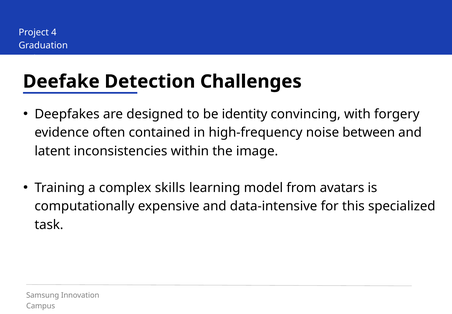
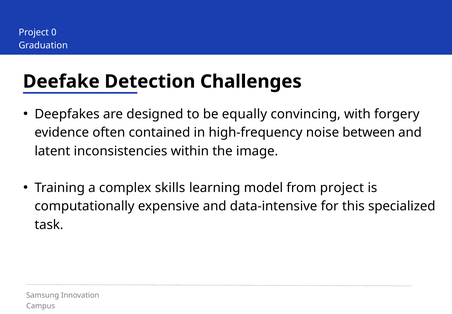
4: 4 -> 0 (54, 32)
identity: identity -> equally (244, 114)
from avatars: avatars -> project (342, 188)
